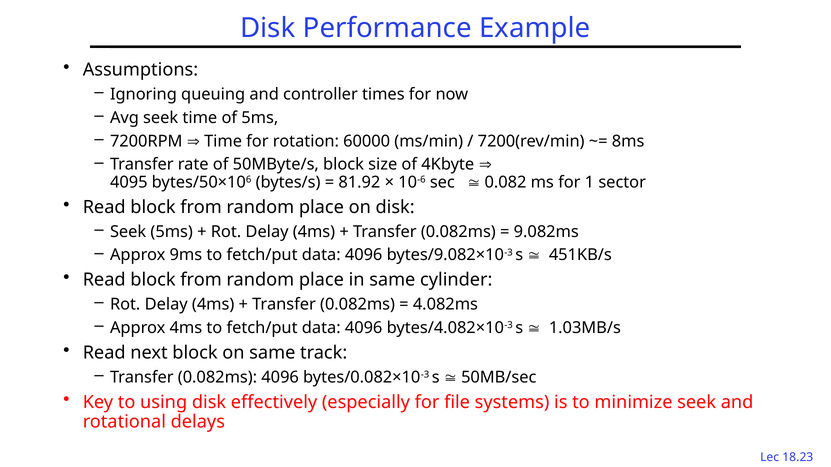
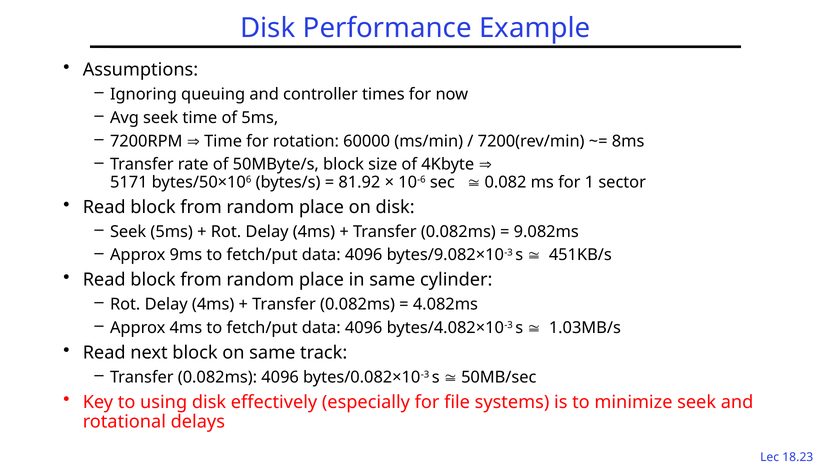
4095: 4095 -> 5171 (129, 182)
